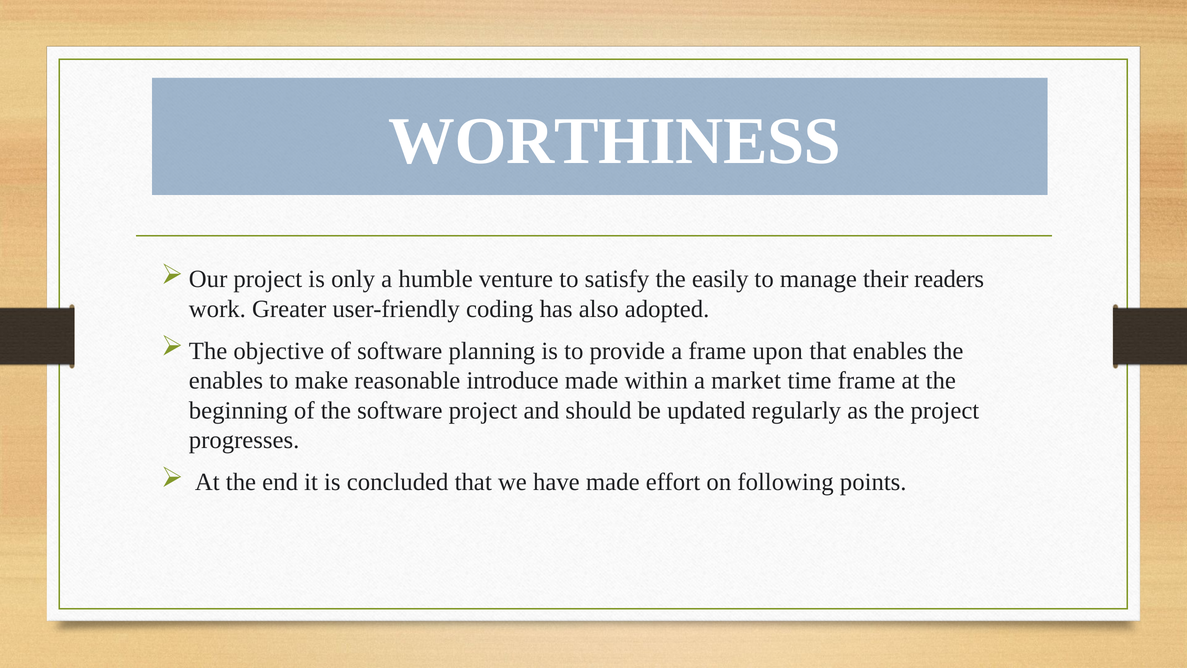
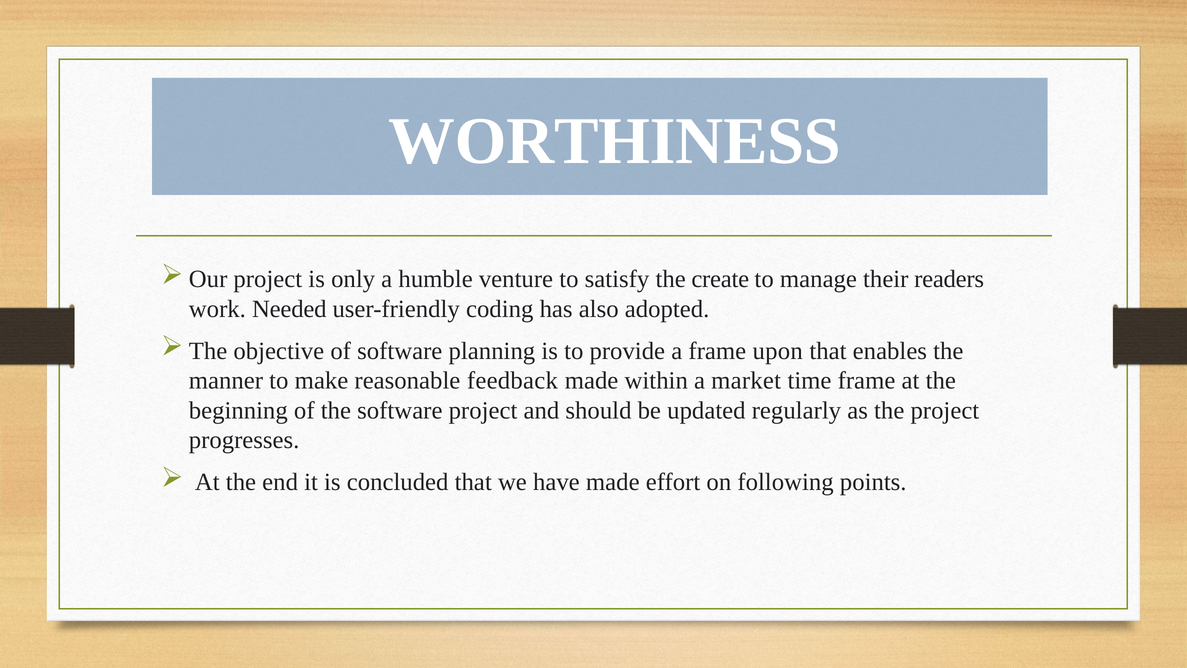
easily: easily -> create (720, 279)
Greater: Greater -> Needed (289, 309)
enables: enables -> manner (226, 381)
introduce: introduce -> feedback (512, 381)
